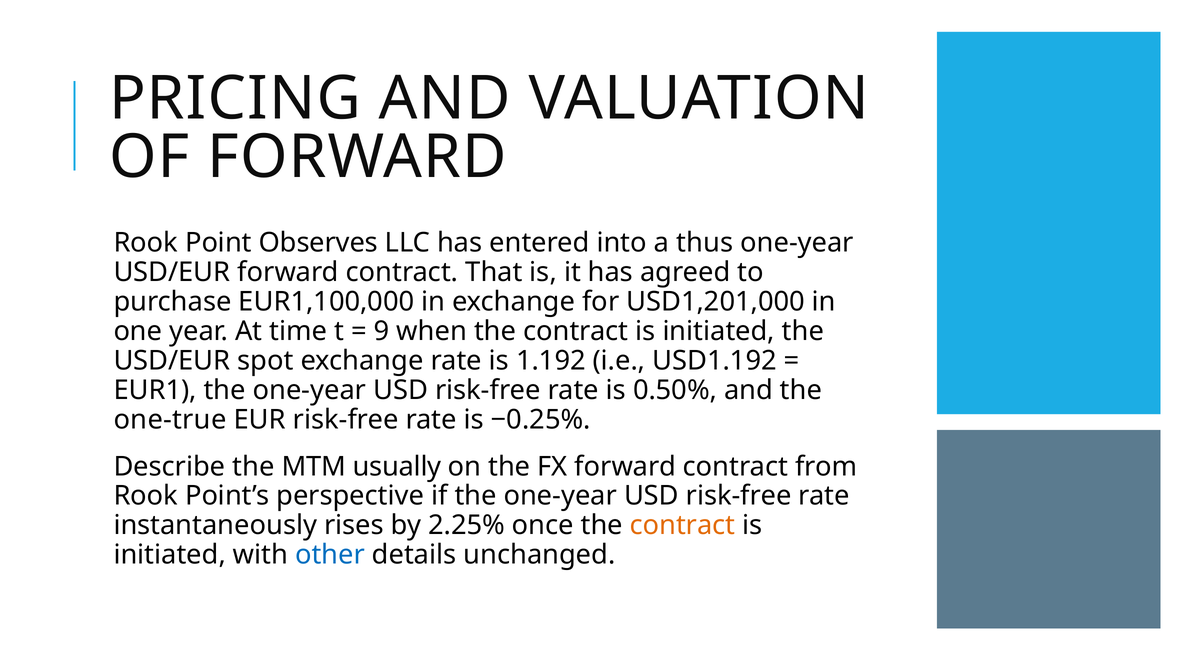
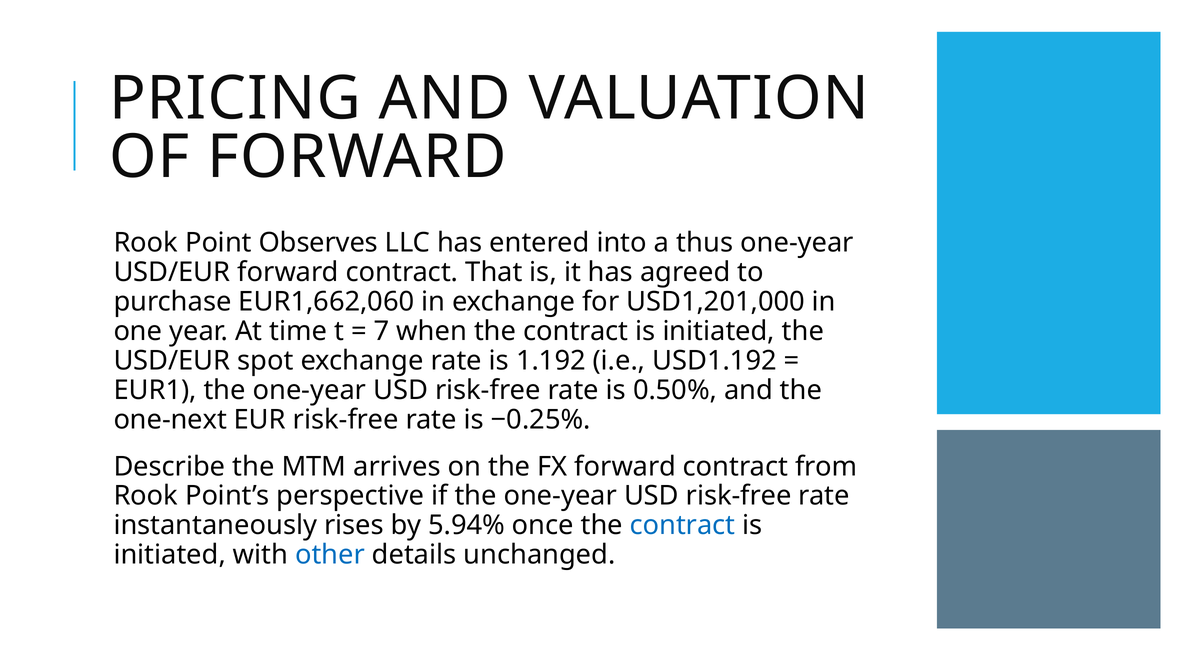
EUR1,100,000: EUR1,100,000 -> EUR1,662,060 (326, 301)
9: 9 -> 7 (382, 331)
one-true: one-true -> one-next (170, 419)
usually: usually -> arrives (397, 466)
2.25%: 2.25% -> 5.94% (467, 525)
contract colour: orange -> blue (683, 525)
